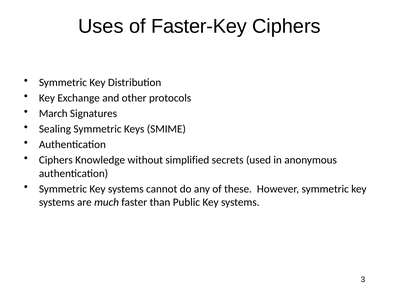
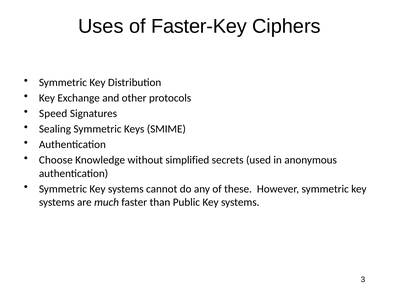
March: March -> Speed (53, 114)
Ciphers: Ciphers -> Choose (56, 160)
